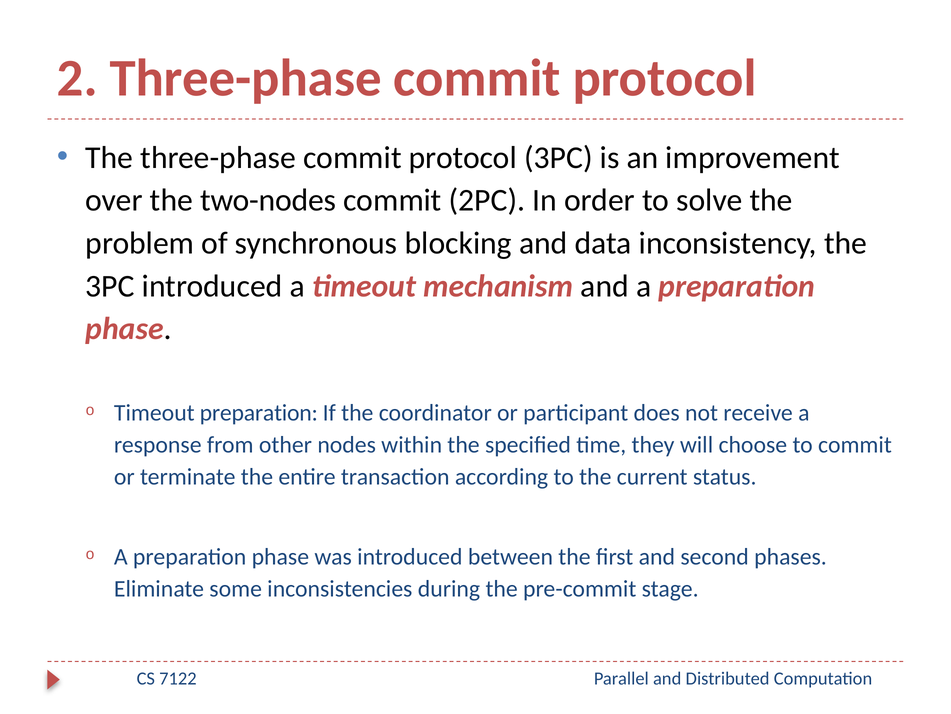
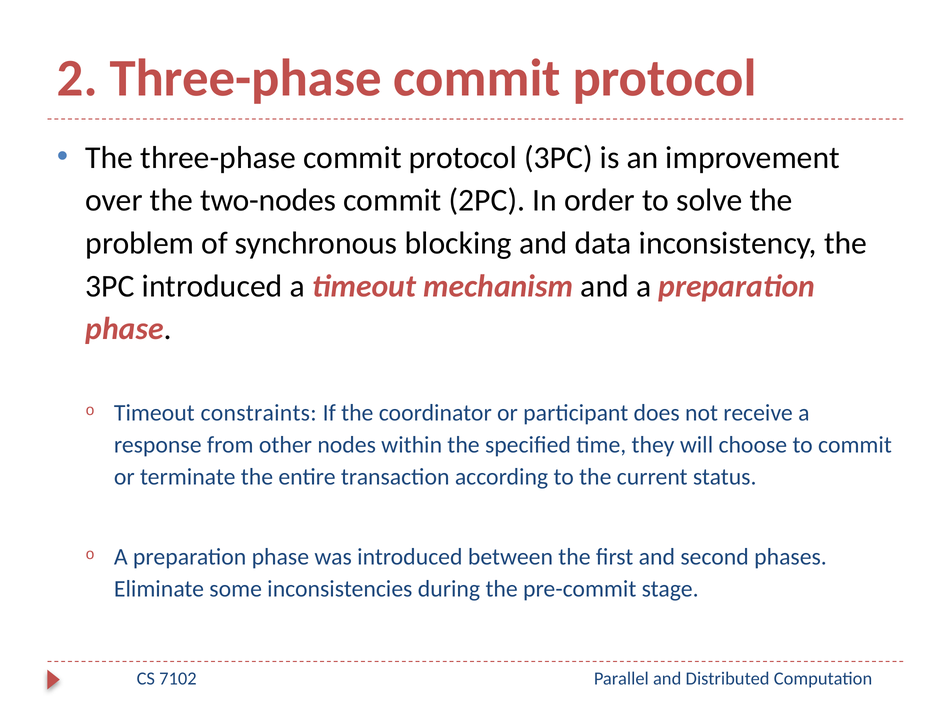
Timeout preparation: preparation -> constraints (259, 412)
7122: 7122 -> 7102 (178, 678)
